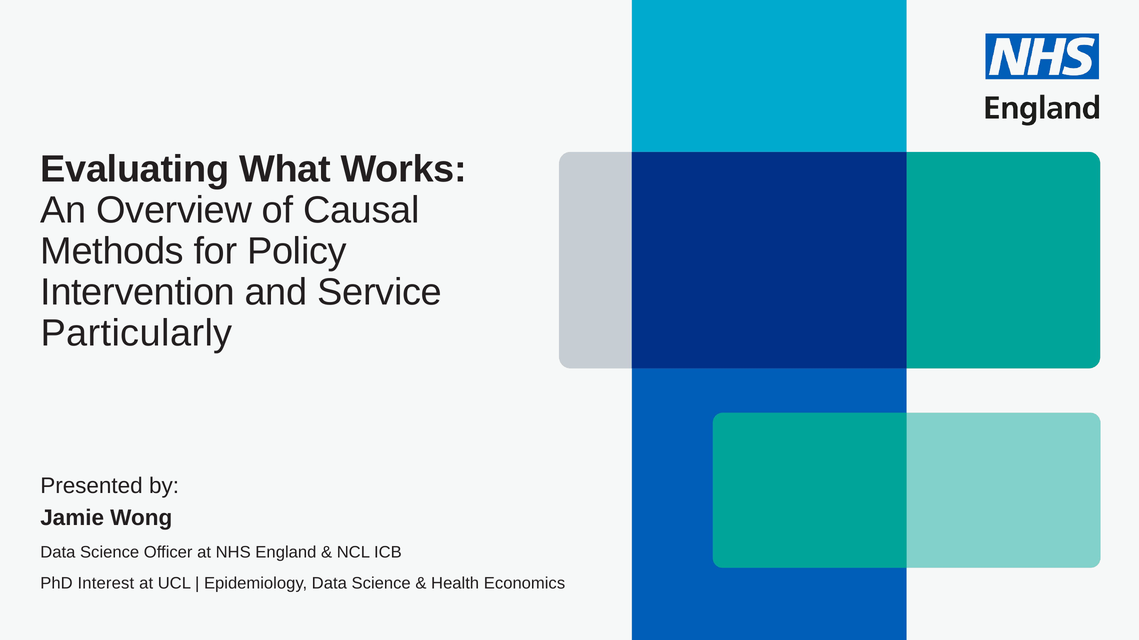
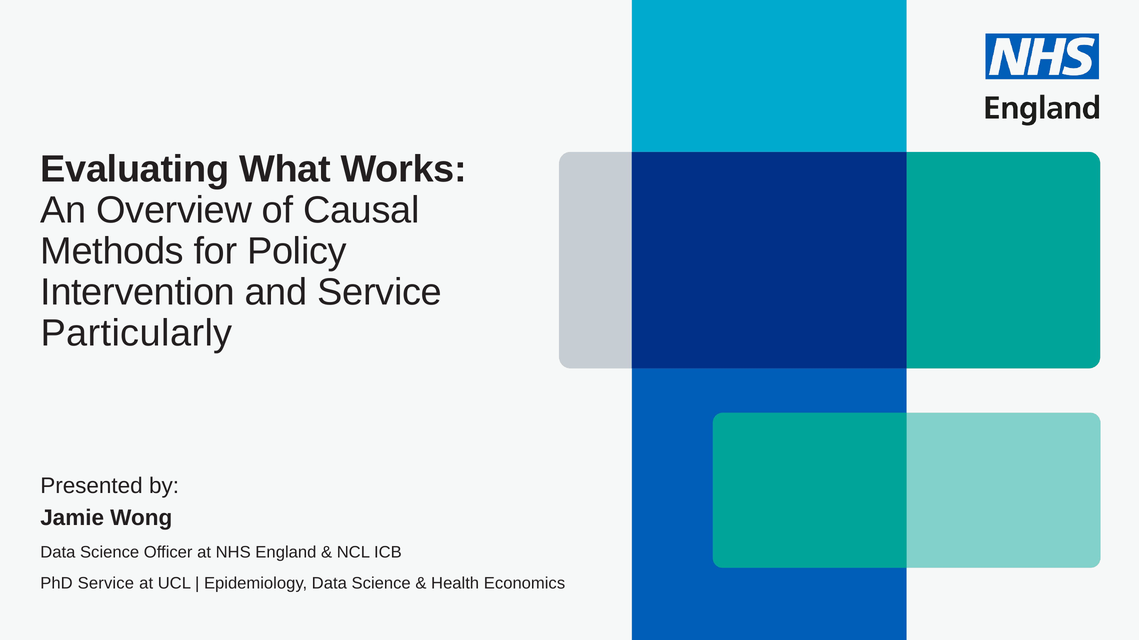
PhD Interest: Interest -> Service (106, 584)
